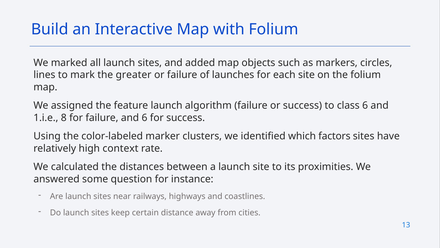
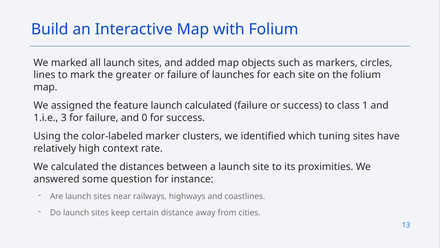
launch algorithm: algorithm -> calculated (208, 105)
class 6: 6 -> 1 (365, 105)
8: 8 -> 3 (64, 118)
and 6: 6 -> 0 (144, 118)
factors: factors -> tuning (334, 136)
